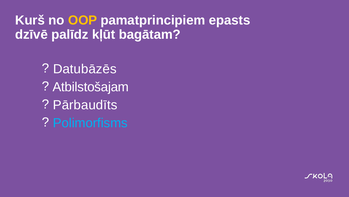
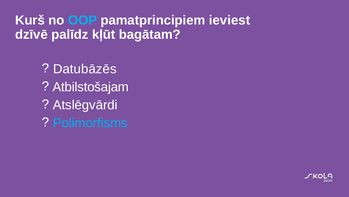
OOP colour: yellow -> light blue (83, 20)
epasts: epasts -> ieviest (230, 20)
Pārbaudīts: Pārbaudīts -> Atslēgvārdi (85, 105)
